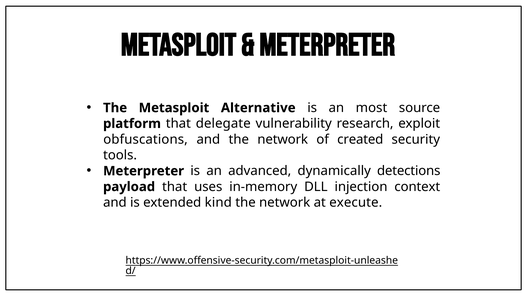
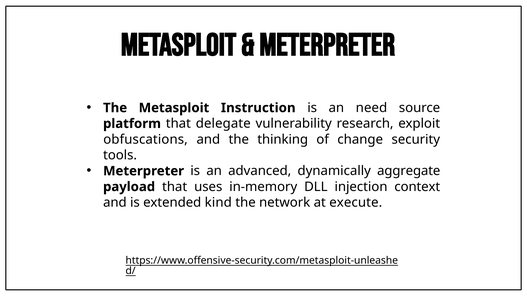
Alternative: Alternative -> Instruction (258, 108)
most: most -> need (371, 108)
and the network: network -> thinking (283, 140)
created: created -> change (360, 140)
detections: detections -> aggregate (409, 171)
